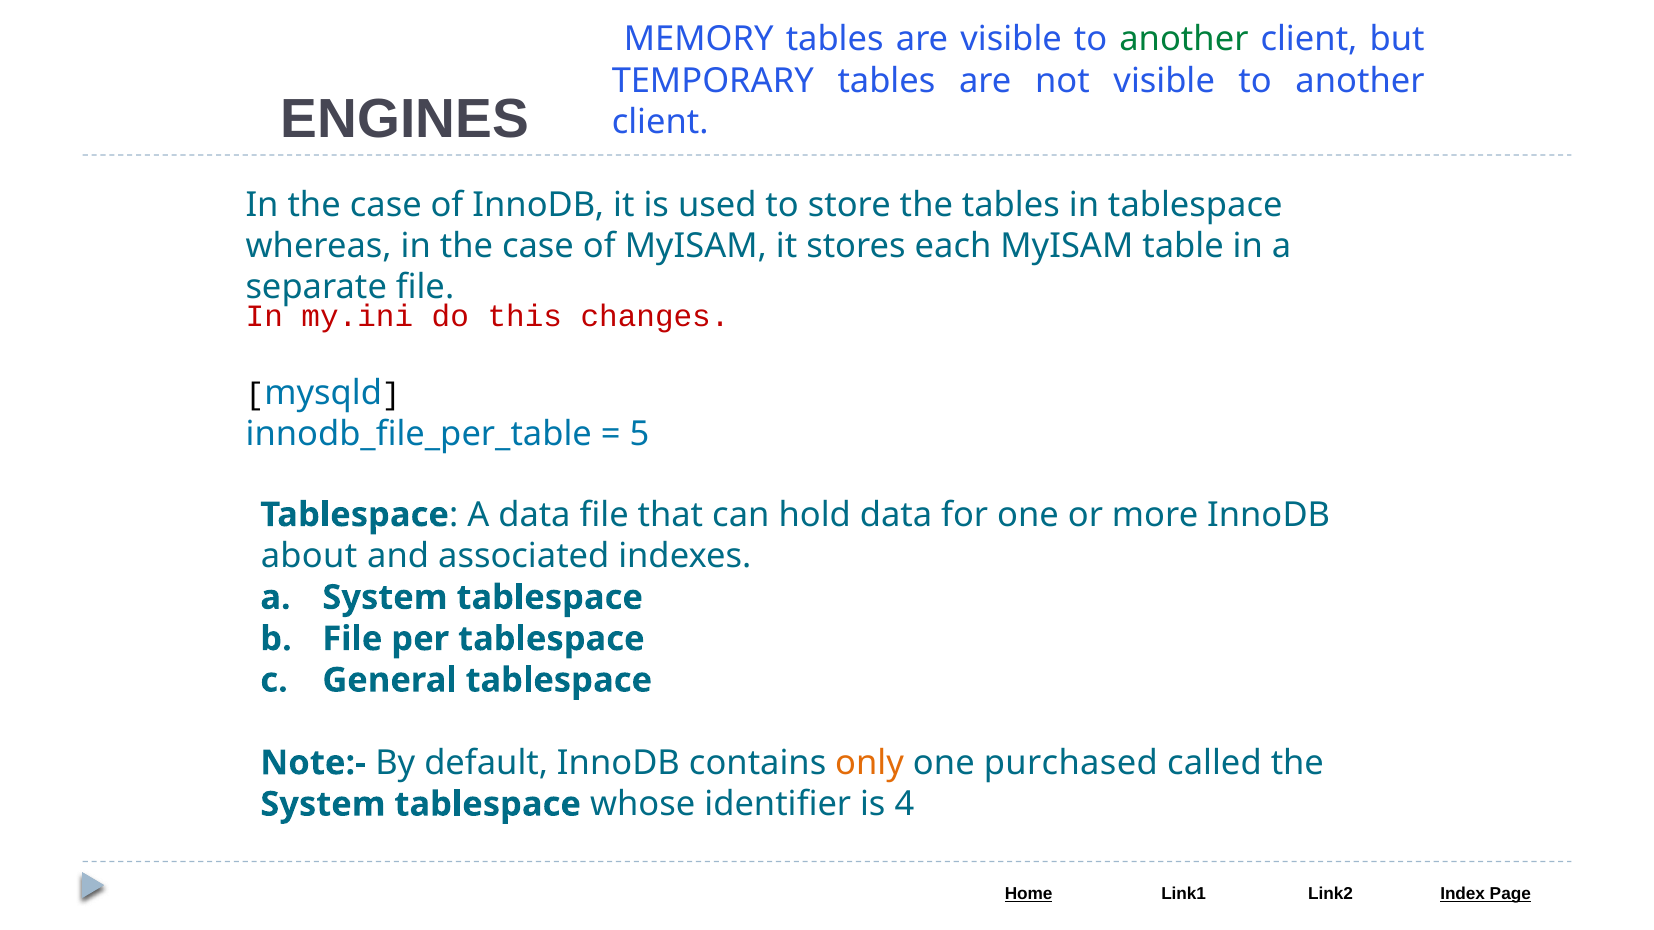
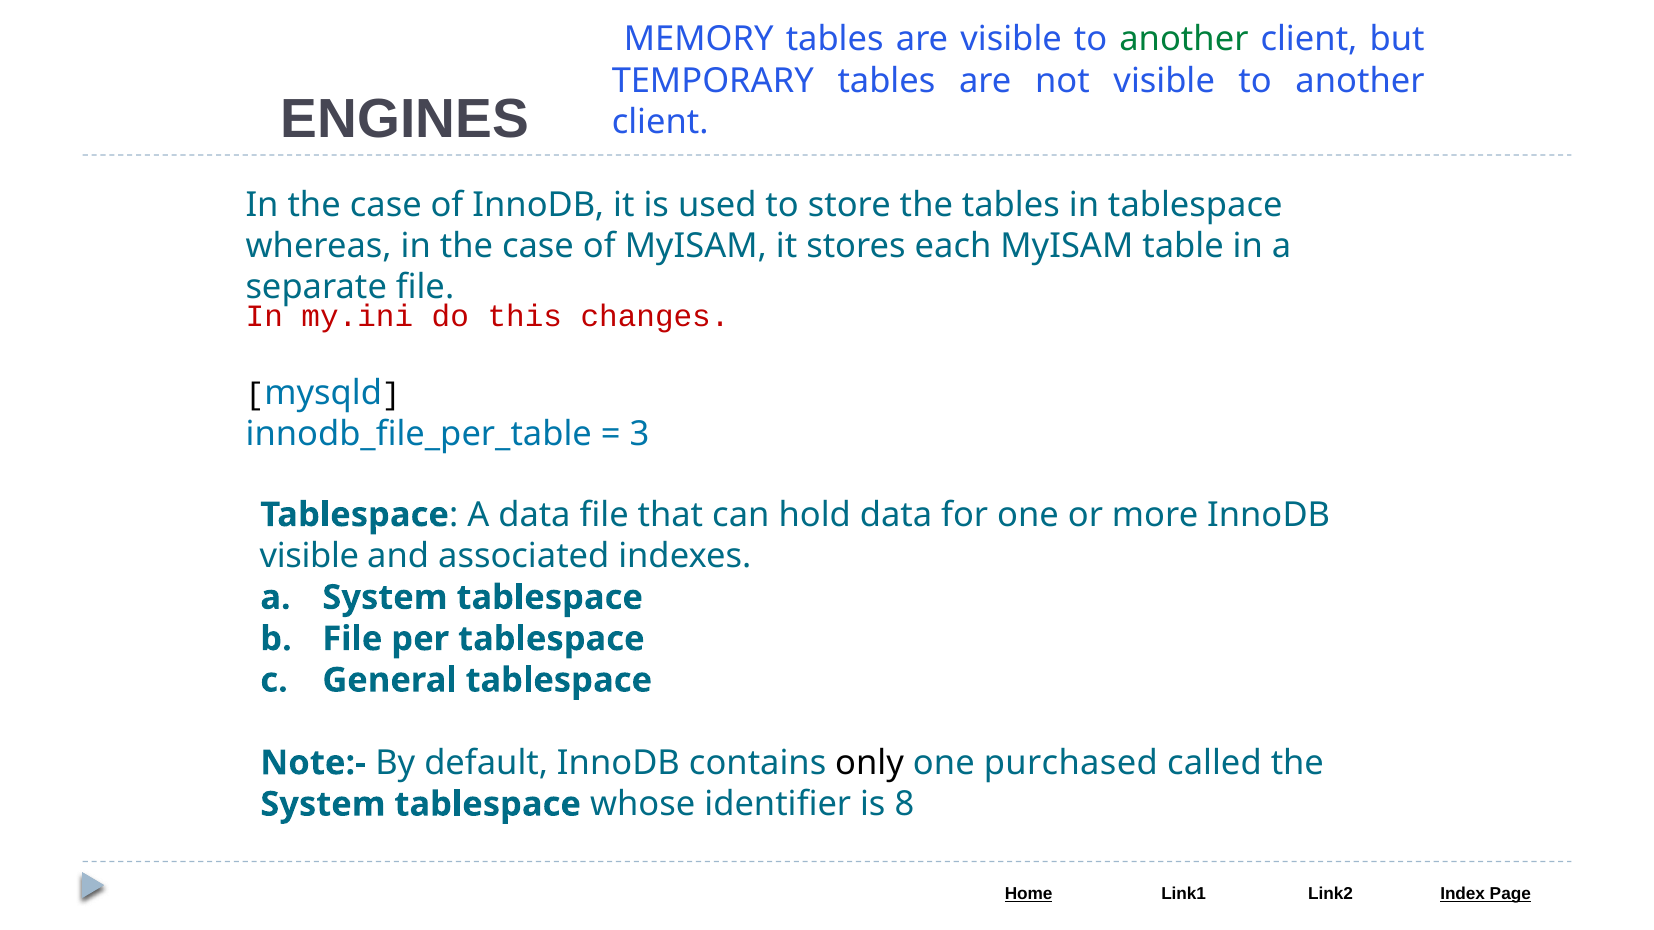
5: 5 -> 3 (639, 434)
about: about -> visible (309, 556)
only colour: orange -> black (870, 763)
4: 4 -> 8 (904, 805)
